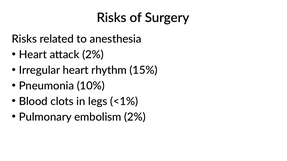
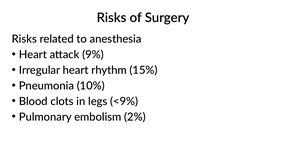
attack 2%: 2% -> 9% (93, 55)
<1%: <1% -> <9% (124, 102)
